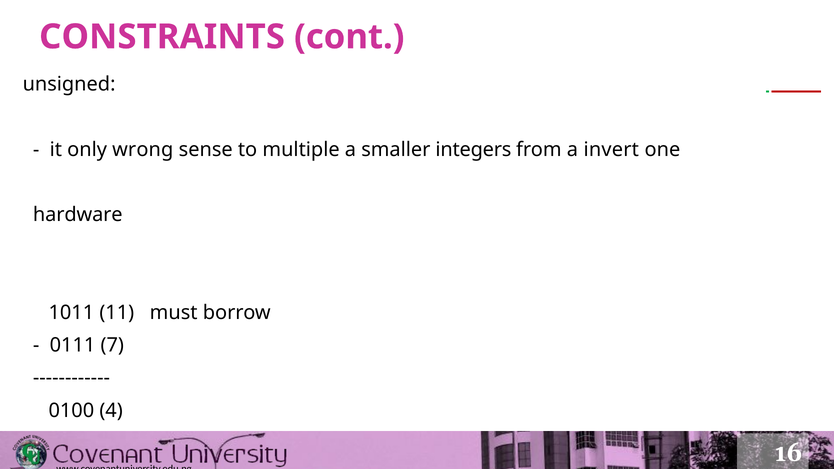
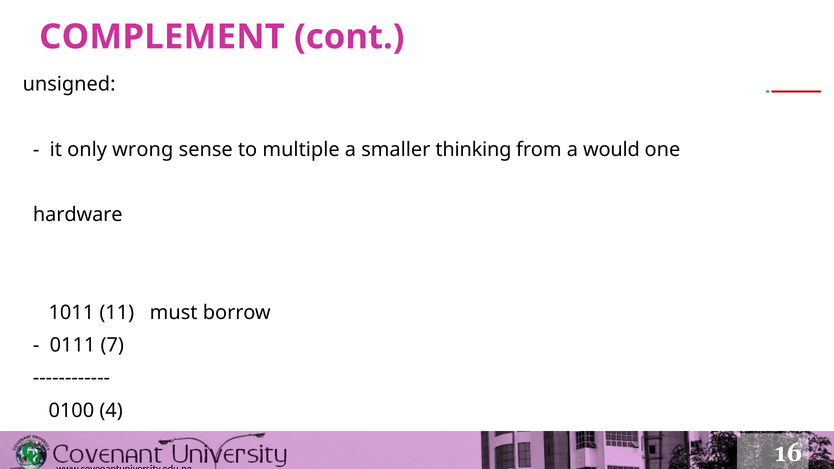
CONSTRAINTS: CONSTRAINTS -> COMPLEMENT (162, 37)
integers: integers -> thinking (473, 150)
invert: invert -> would (611, 150)
